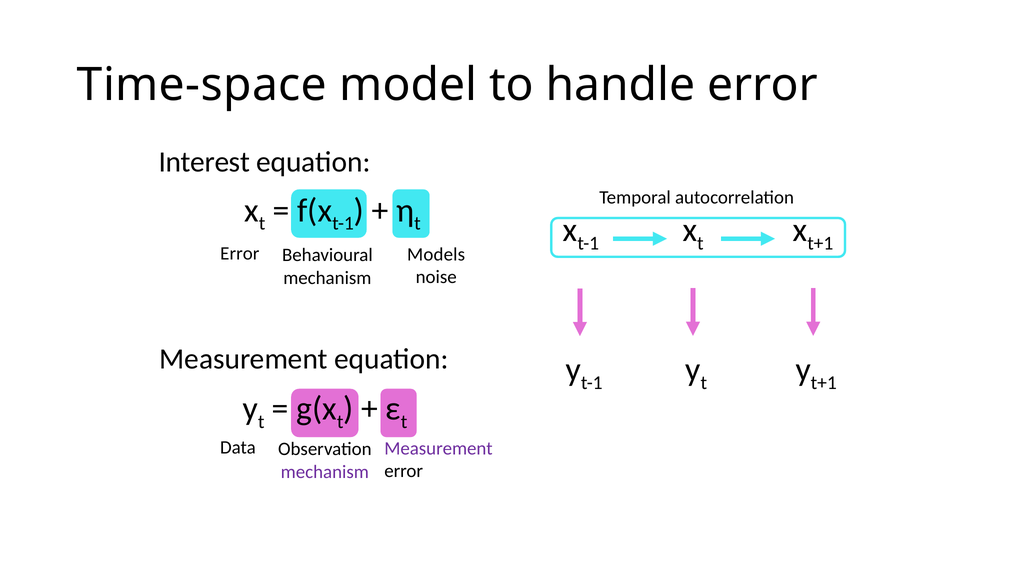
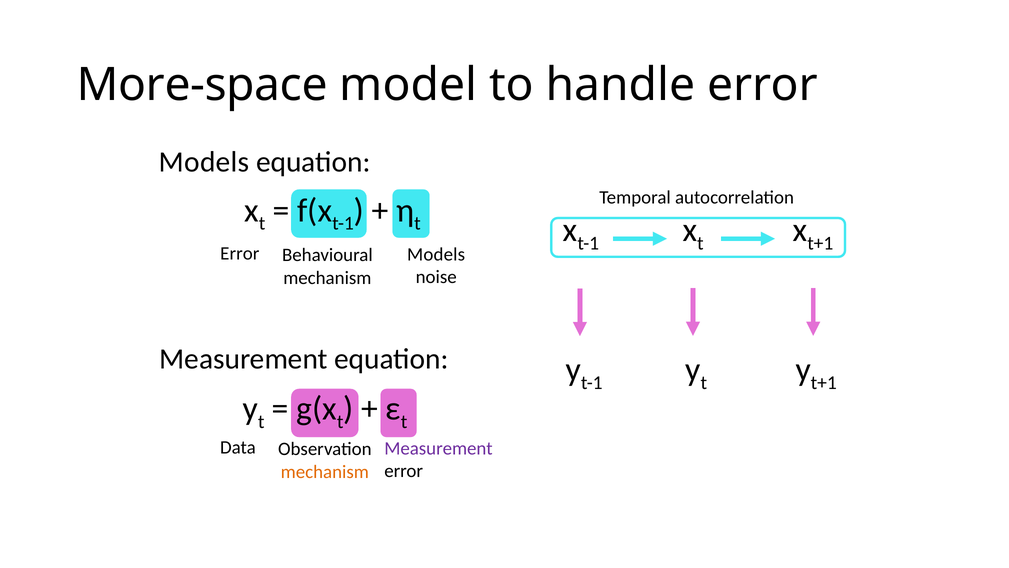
Time-space: Time-space -> More-space (202, 85)
Interest: Interest -> Models (204, 162)
mechanism colour: purple -> orange (325, 472)
